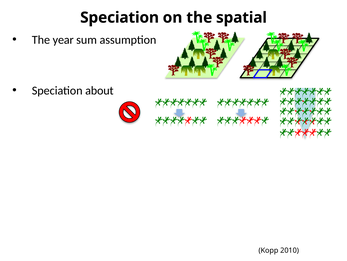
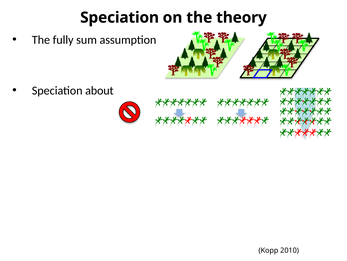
spatial: spatial -> theory (241, 18)
year: year -> fully (63, 40)
